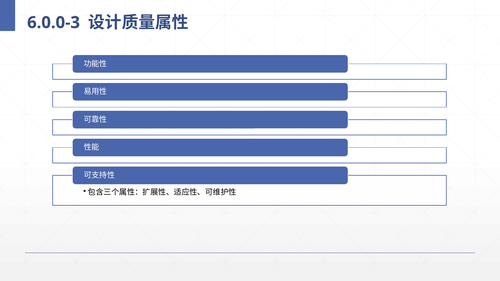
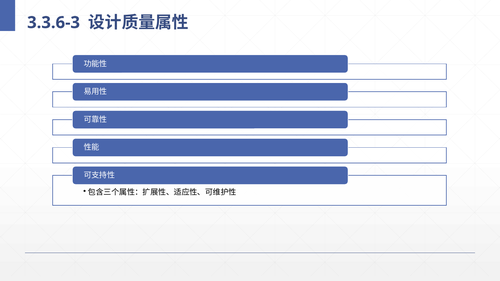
6.0.0-3: 6.0.0-3 -> 3.3.6-3 (54, 23)
